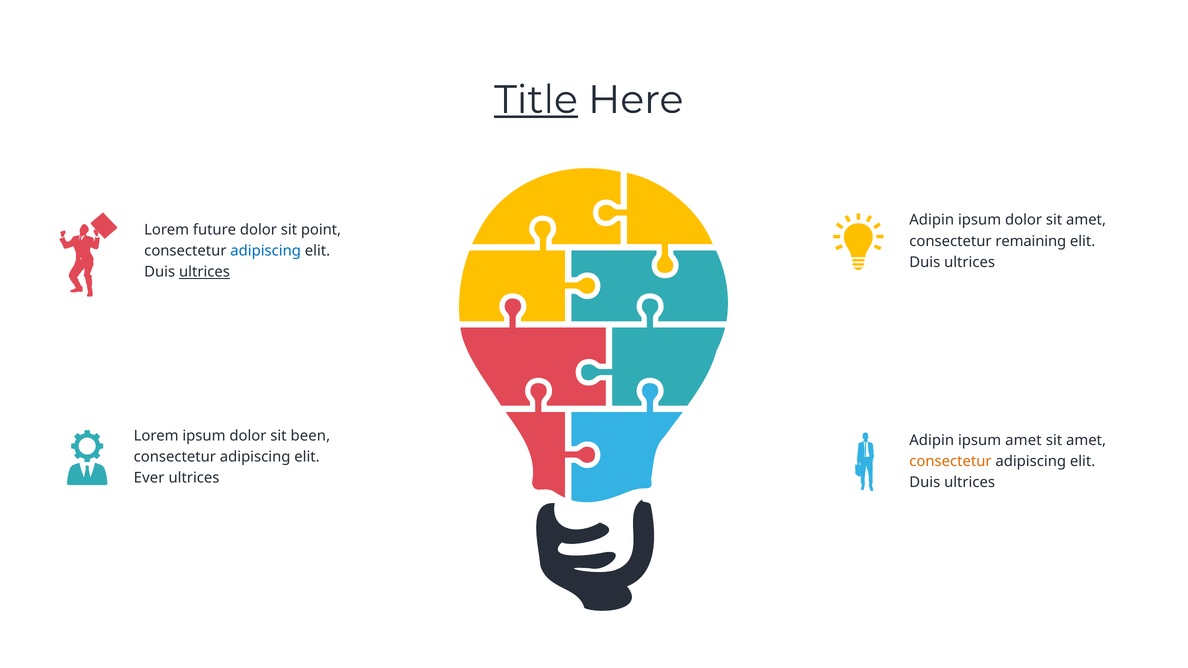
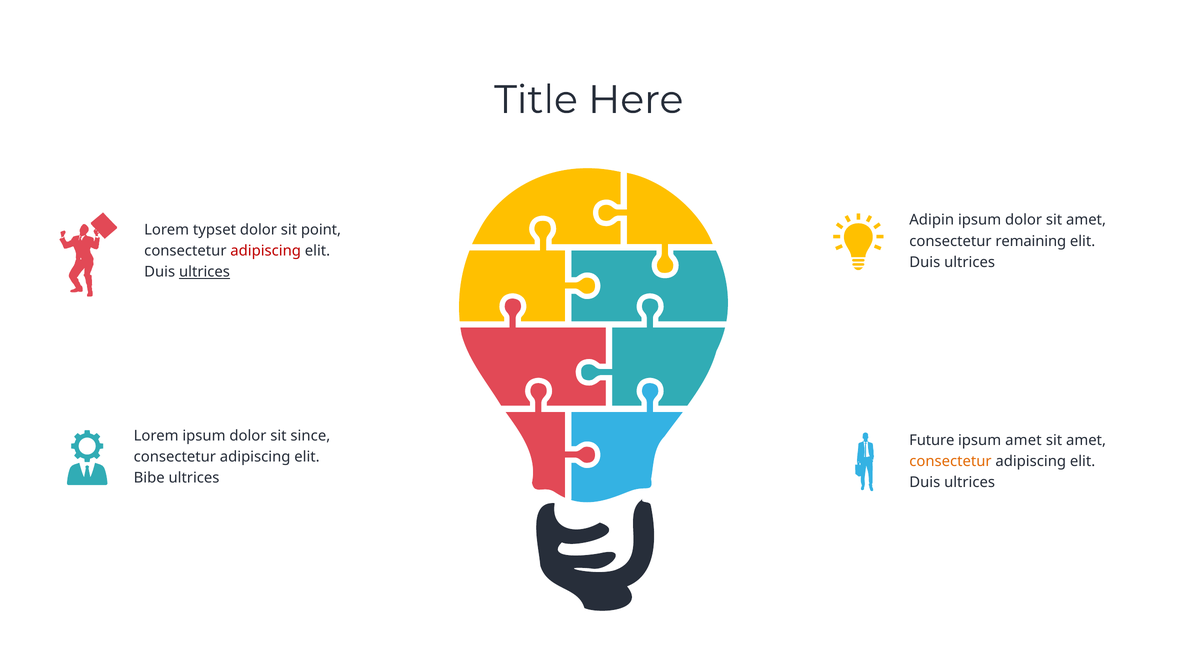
Title underline: present -> none (536, 100)
future: future -> typset (214, 230)
adipiscing colour: blue -> red (266, 251)
been: been -> since (310, 436)
Adipin: Adipin -> Future (932, 440)
Ever: Ever -> Bibe (149, 478)
